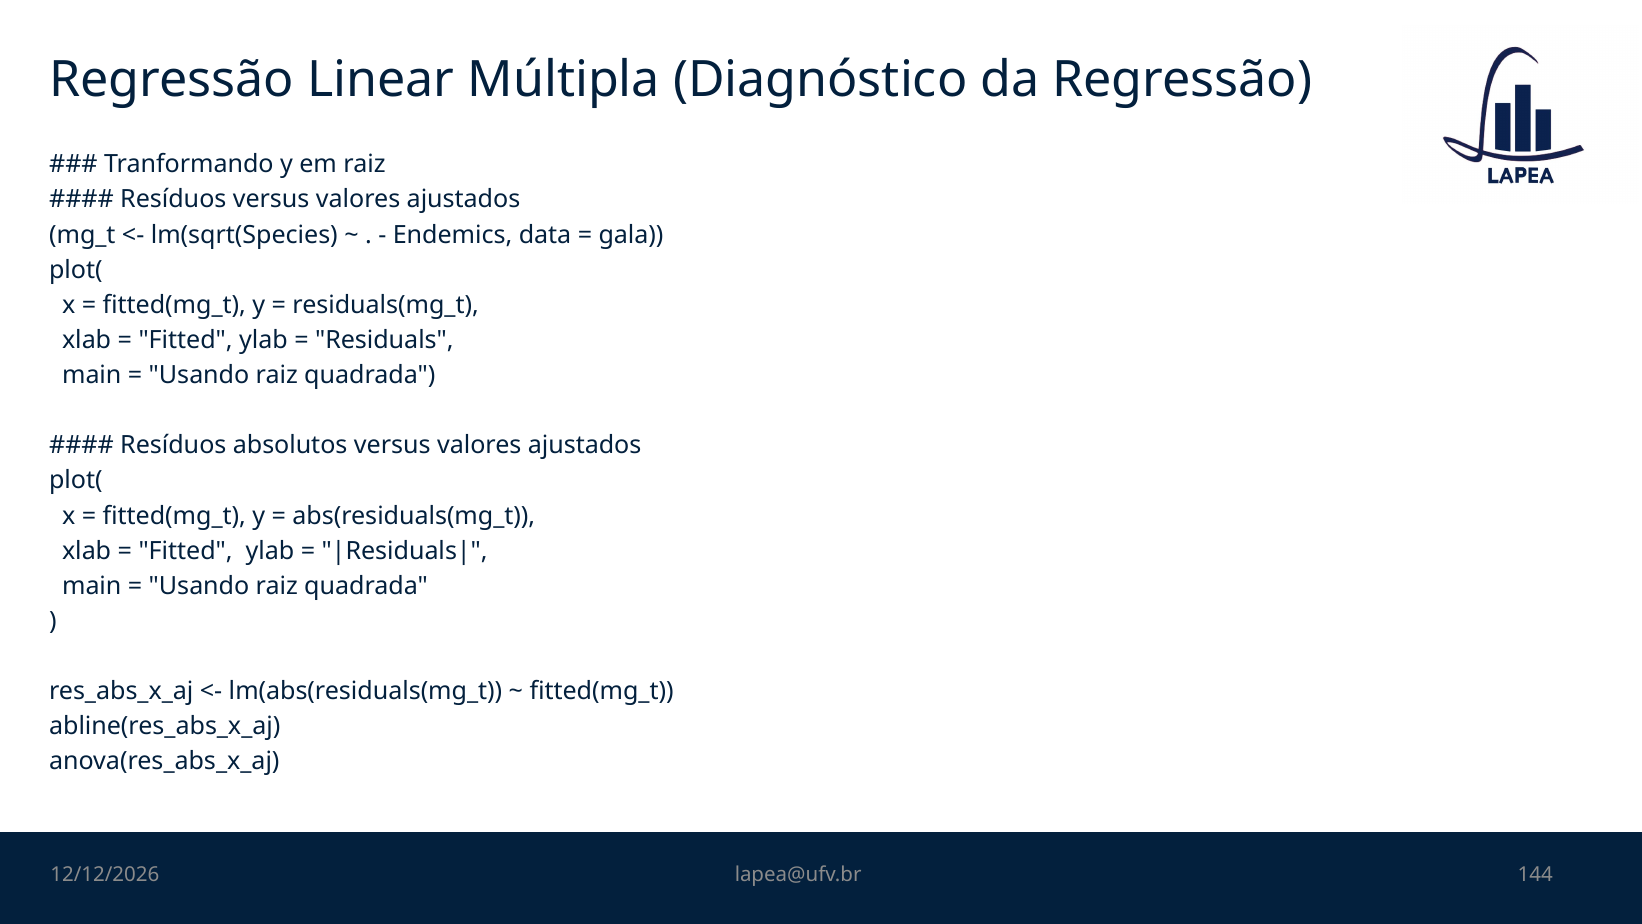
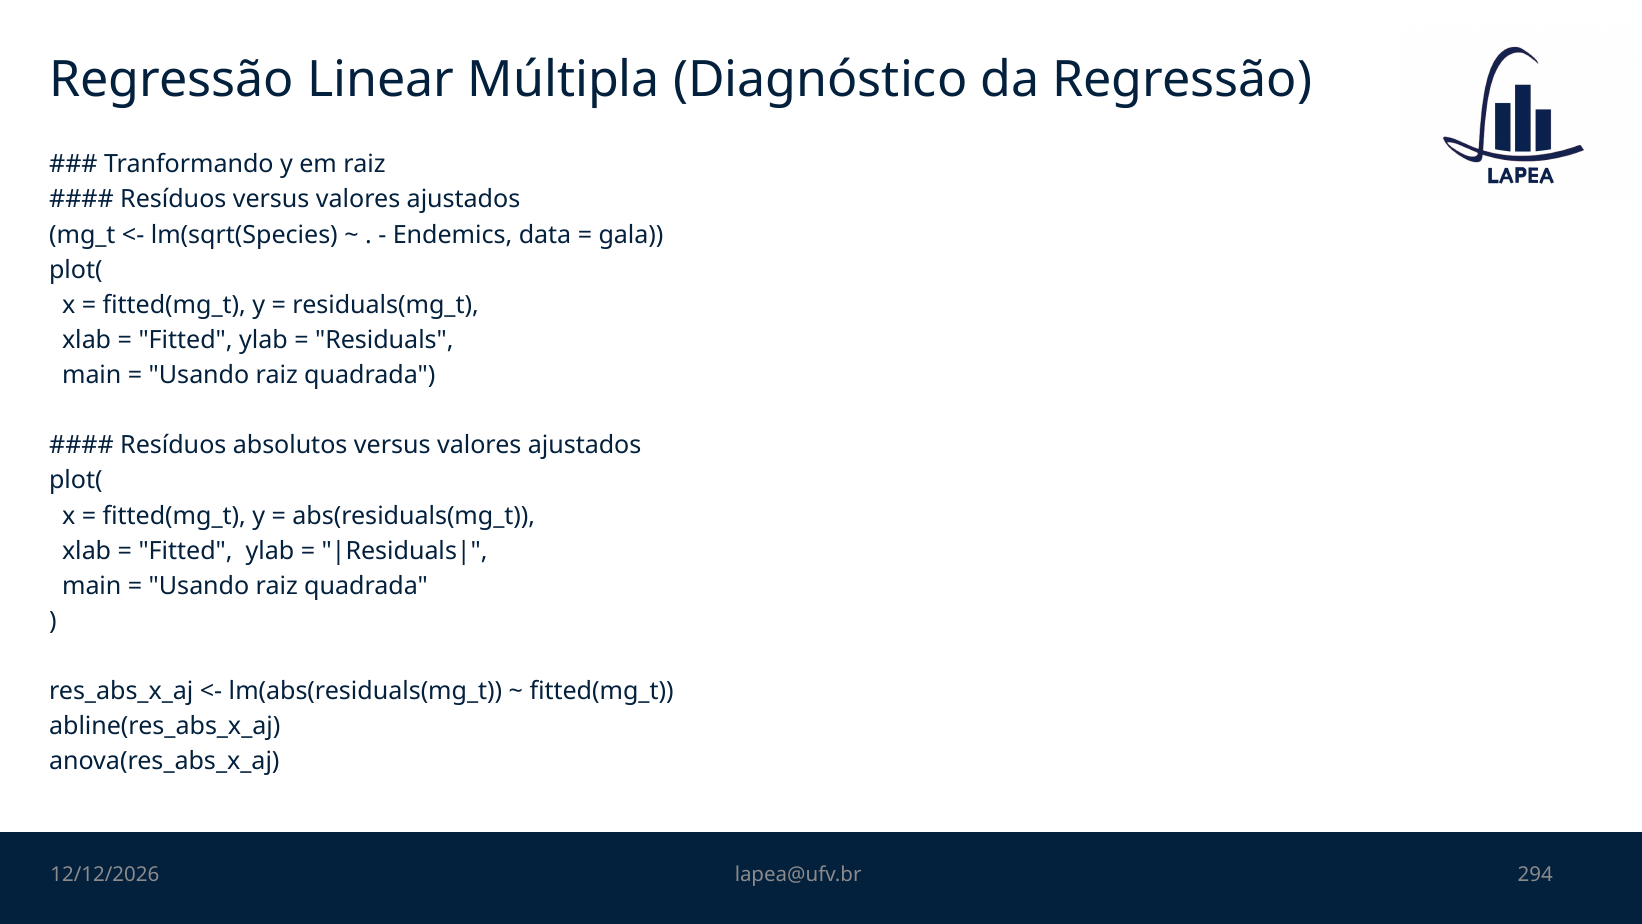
144: 144 -> 294 (1535, 875)
